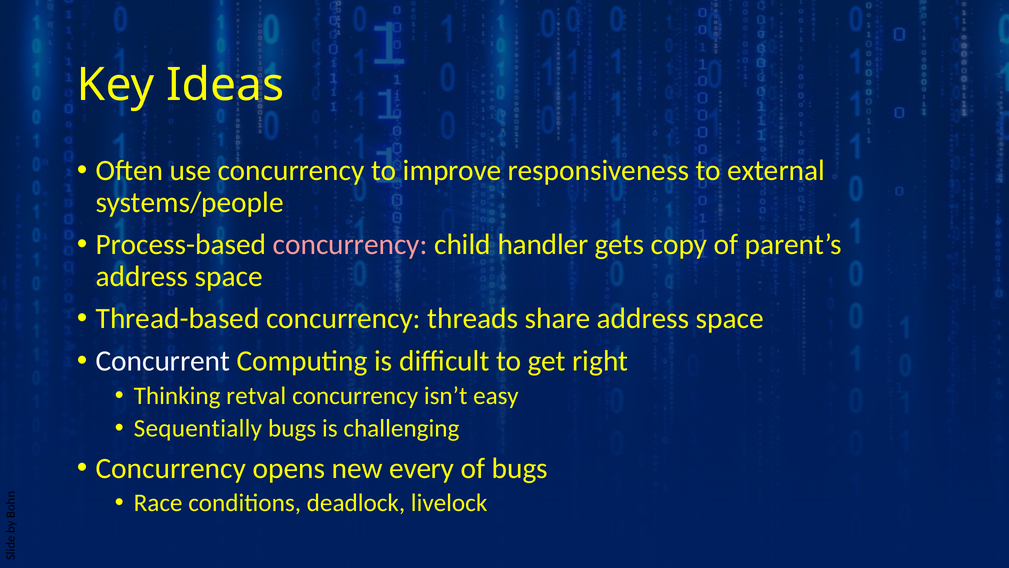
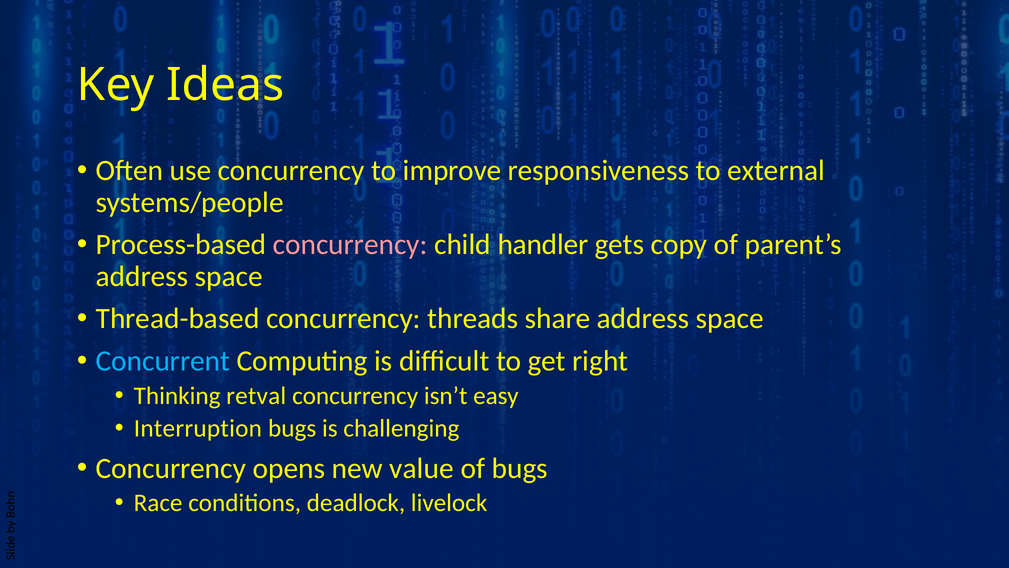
Concurrent colour: white -> light blue (163, 361)
Sequentially: Sequentially -> Interruption (198, 428)
every: every -> value (422, 468)
